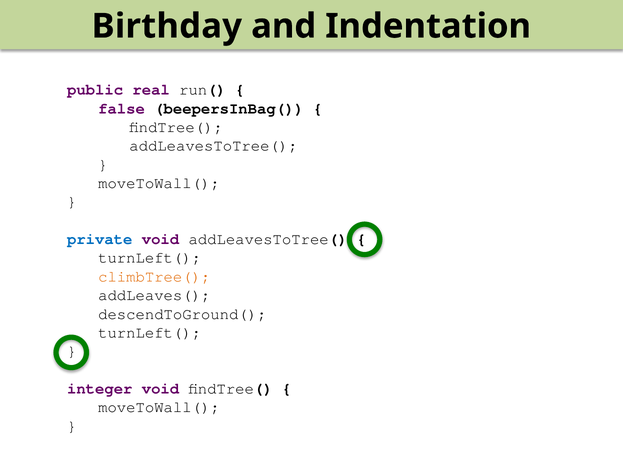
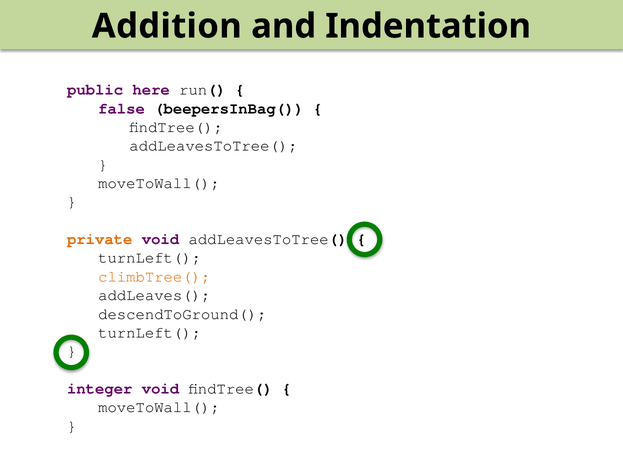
Birthday: Birthday -> Addition (167, 26)
real: real -> here (151, 90)
private colour: blue -> orange (100, 239)
